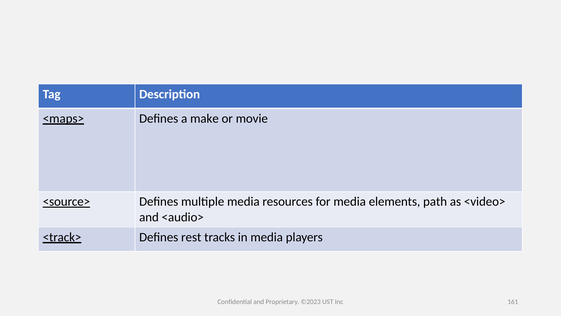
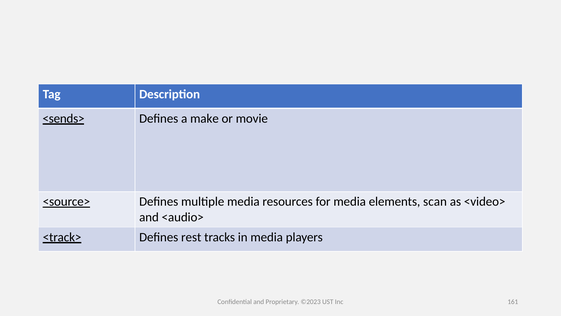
<maps>: <maps> -> <sends> (64, 118)
path: path -> scan (435, 201)
